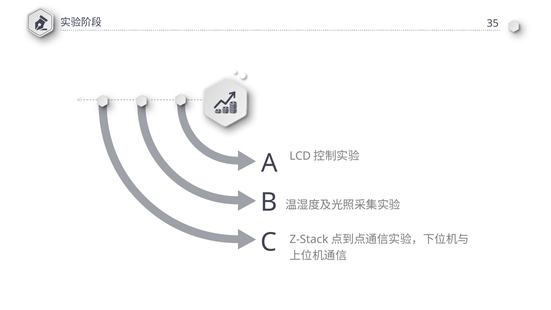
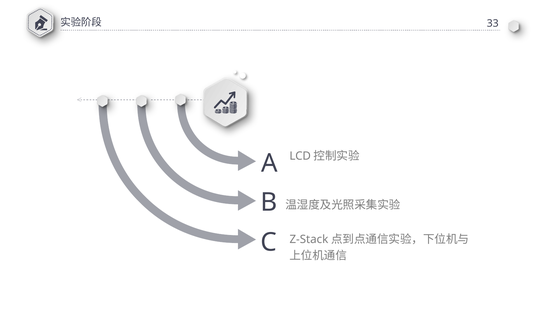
35: 35 -> 33 (493, 24)
